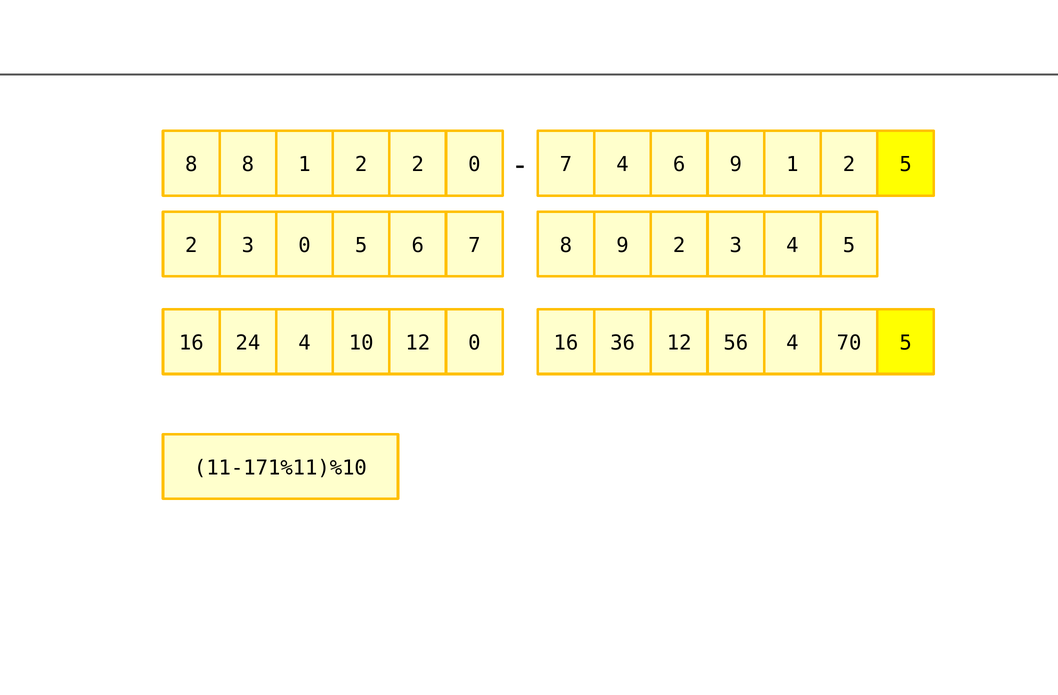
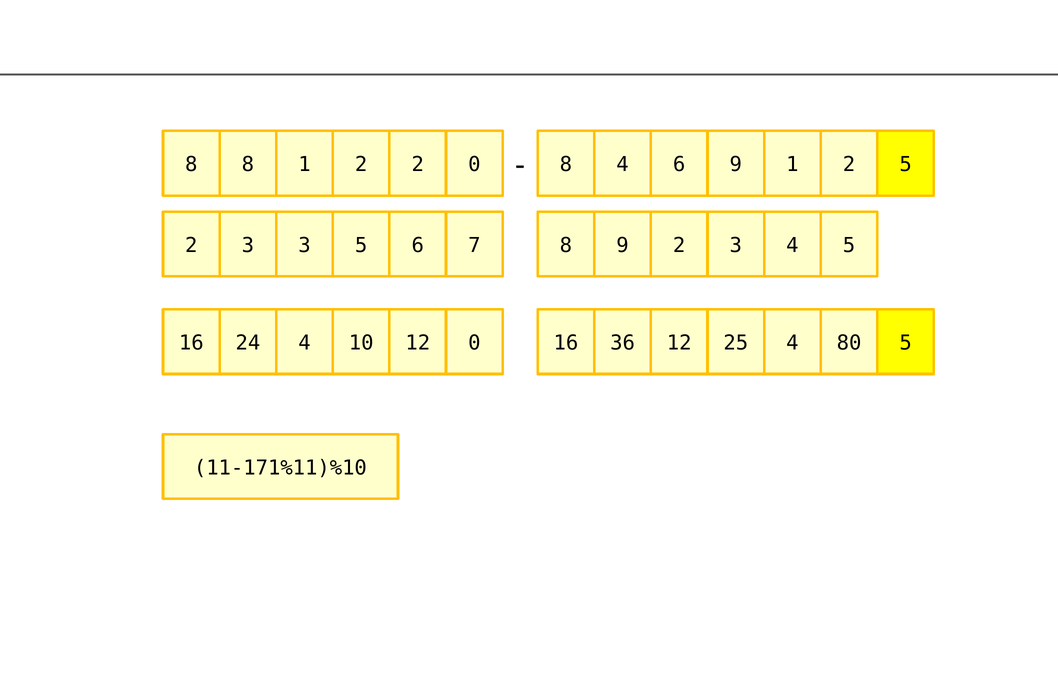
0 7: 7 -> 8 (566, 165)
3 0: 0 -> 3 (305, 245)
56: 56 -> 25 (736, 343)
70: 70 -> 80 (849, 343)
